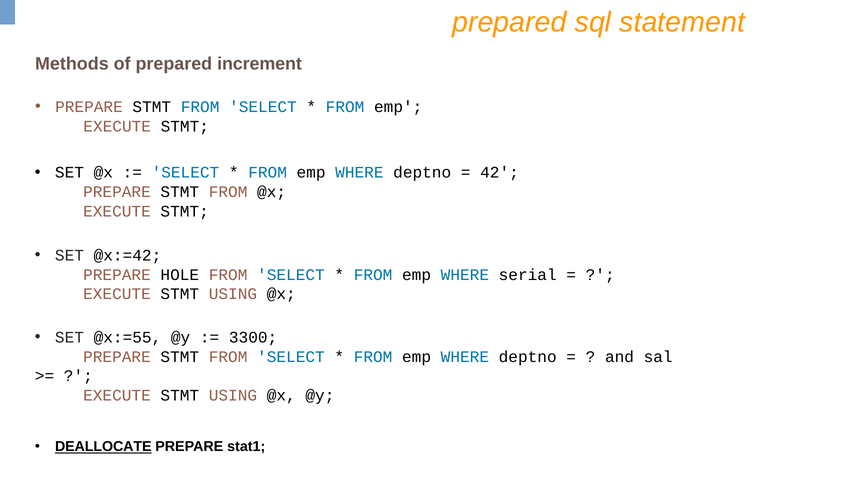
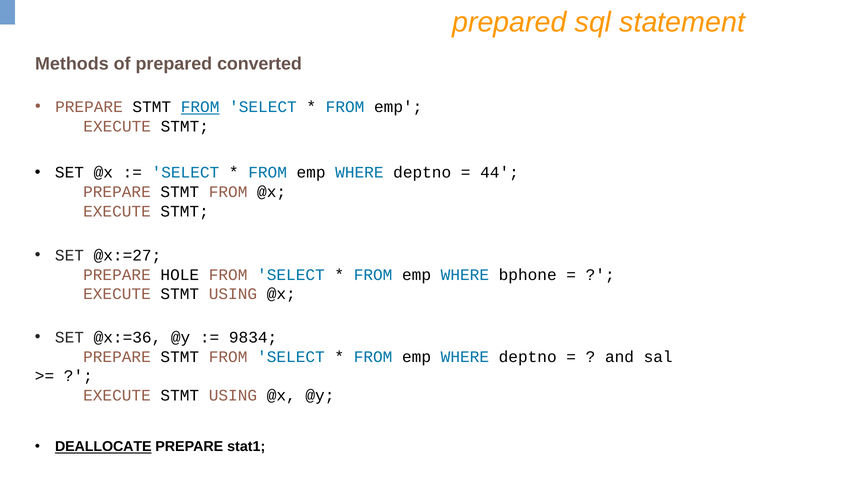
increment: increment -> converted (259, 64)
FROM underline: none -> present (200, 107)
42: 42 -> 44 (500, 173)
@x:=42: @x:=42 -> @x:=27 (127, 256)
serial: serial -> bphone (528, 275)
@x:=55: @x:=55 -> @x:=36 (127, 338)
3300: 3300 -> 9834 (253, 338)
